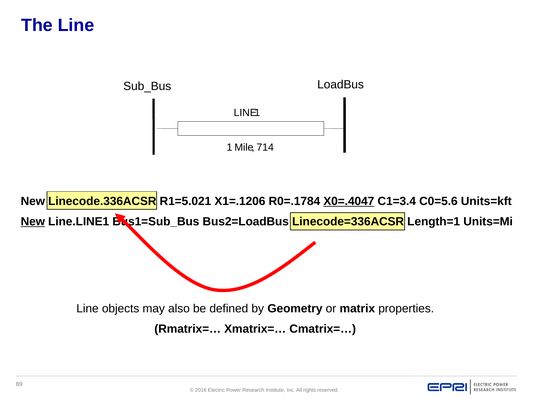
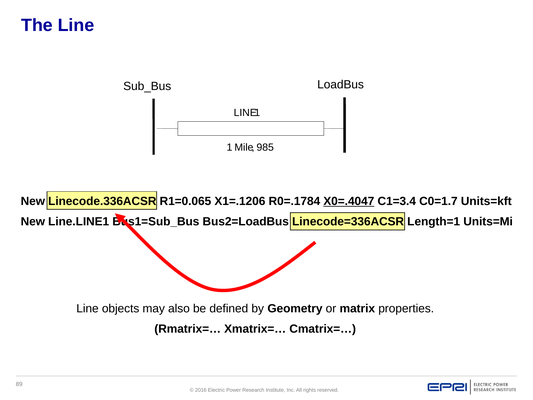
714: 714 -> 985 (265, 147)
R1=5.021: R1=5.021 -> R1=0.065 (185, 201)
C0=5.6: C0=5.6 -> C0=1.7 (438, 201)
New underline: present -> none (33, 221)
